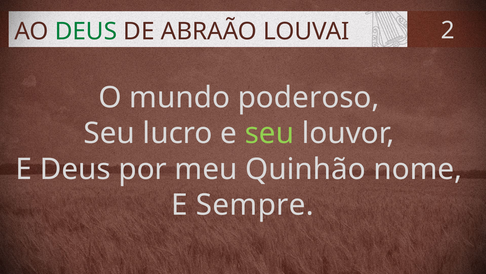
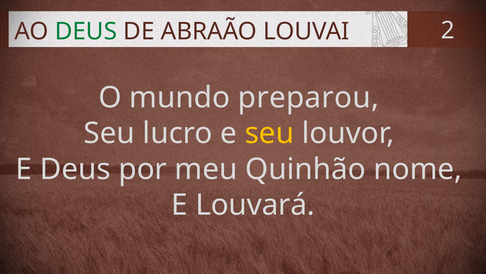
poderoso: poderoso -> preparou (308, 98)
seu colour: light green -> yellow (269, 133)
Sempre: Sempre -> Louvará (255, 204)
